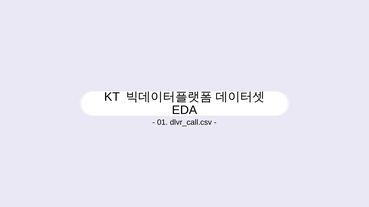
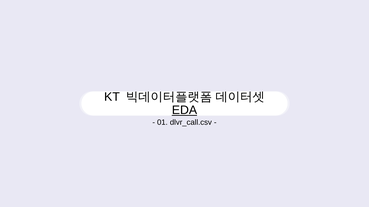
EDA underline: none -> present (184, 110)
